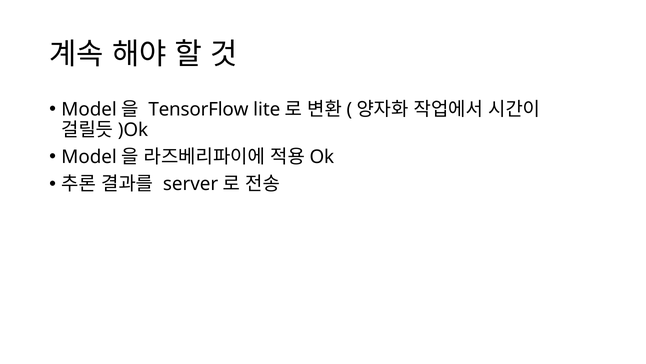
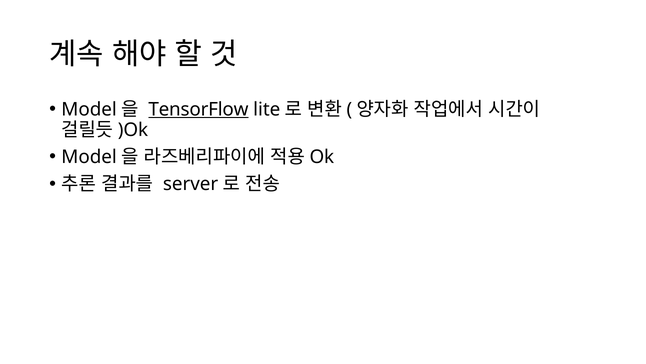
TensorFlow underline: none -> present (198, 109)
